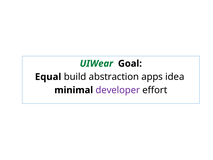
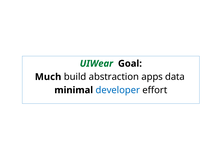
Equal: Equal -> Much (48, 77)
idea: idea -> data (175, 77)
developer colour: purple -> blue (118, 90)
